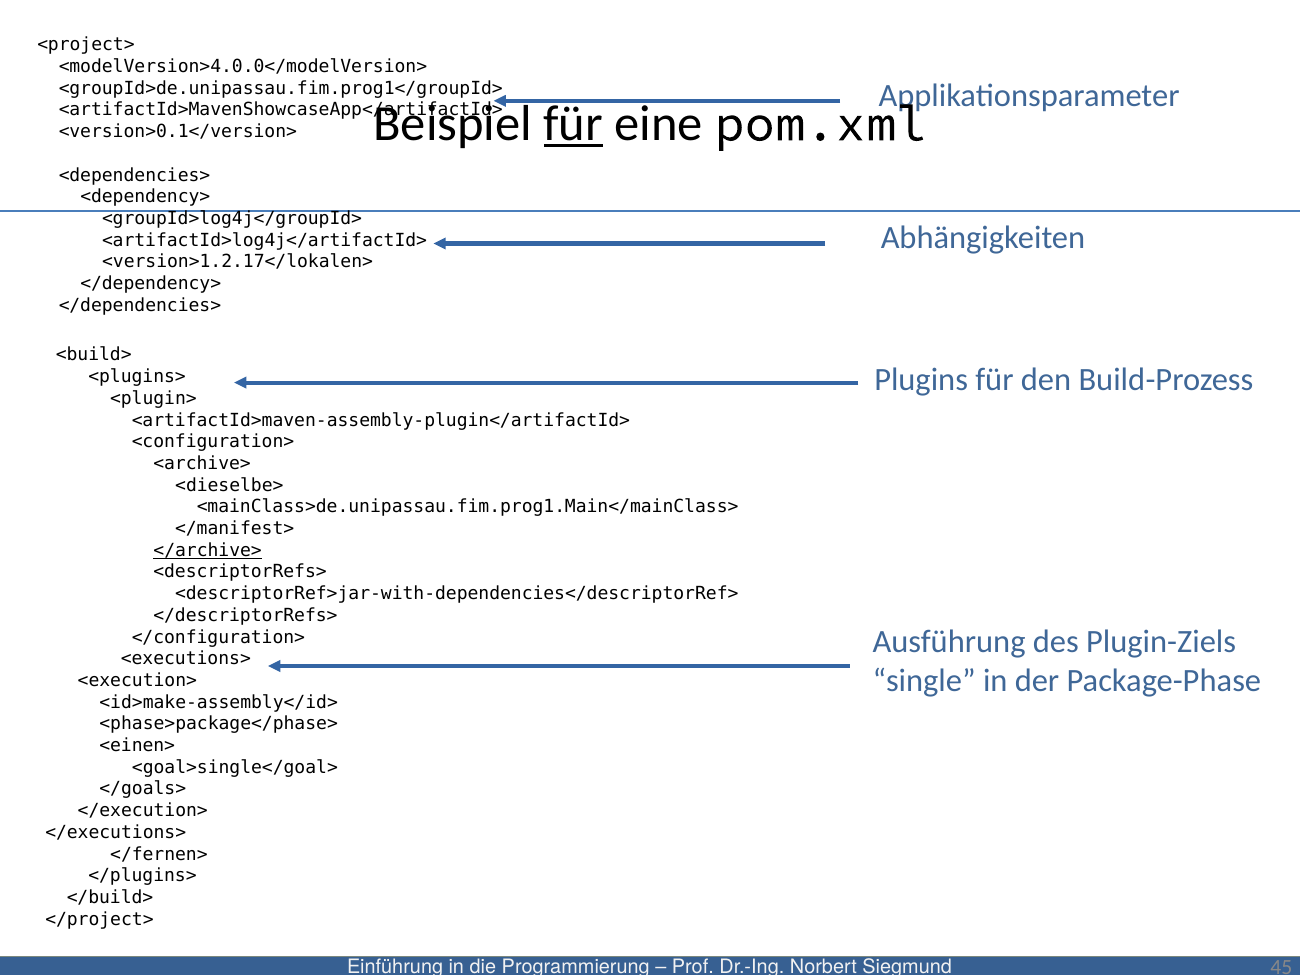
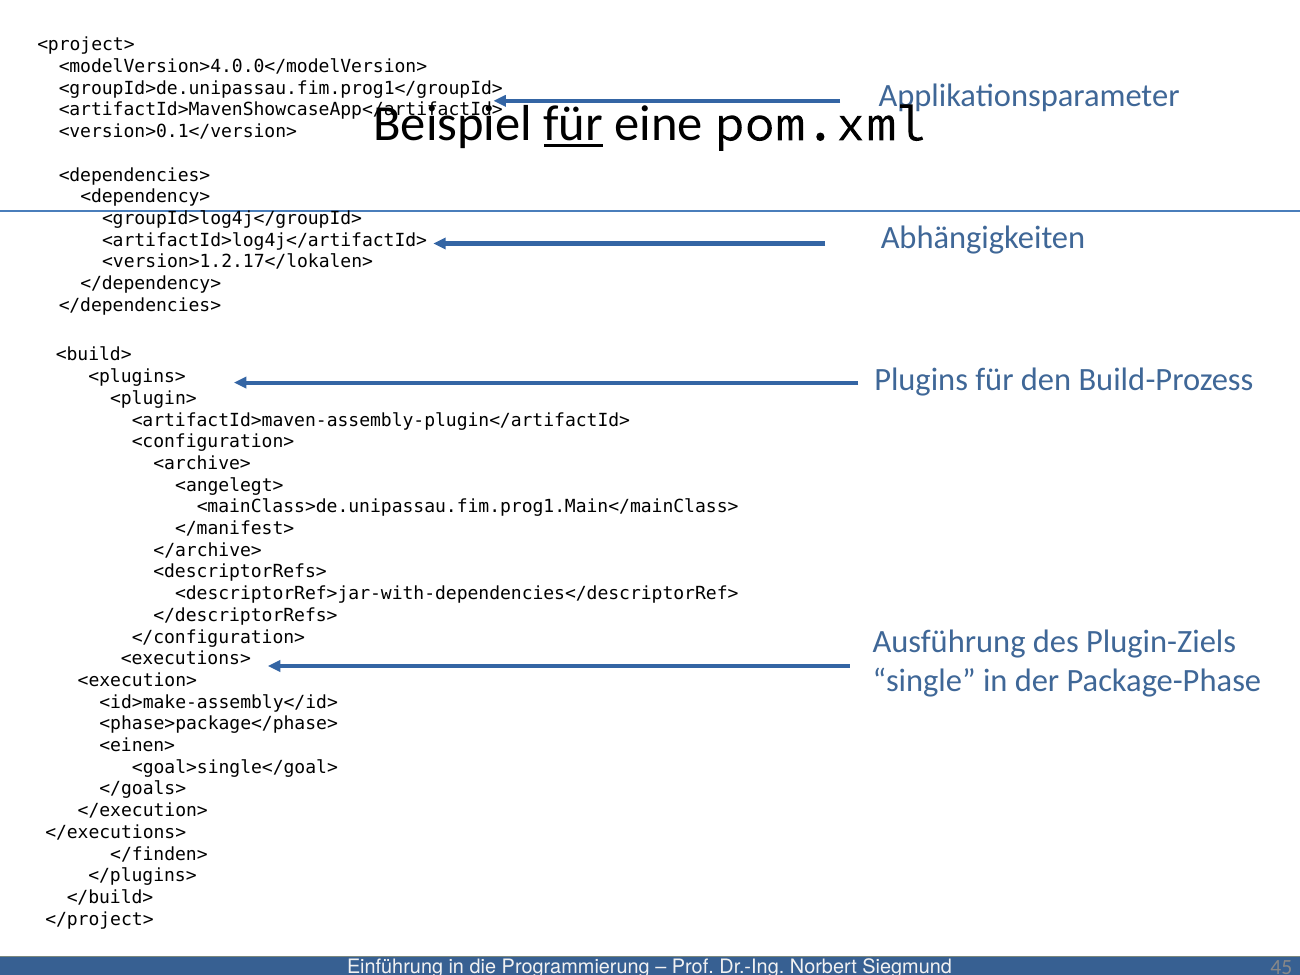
<dieselbe>: <dieselbe> -> <angelegt> (229, 485)
</archive> underline: present -> none (208, 550)
</fernen>: </fernen> -> </finden> (159, 854)
